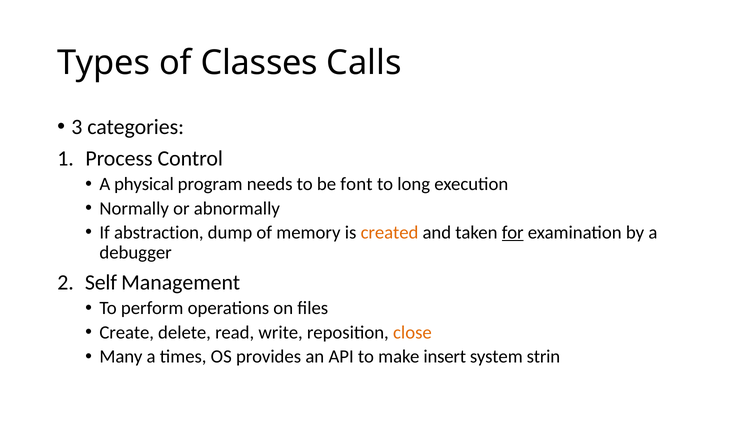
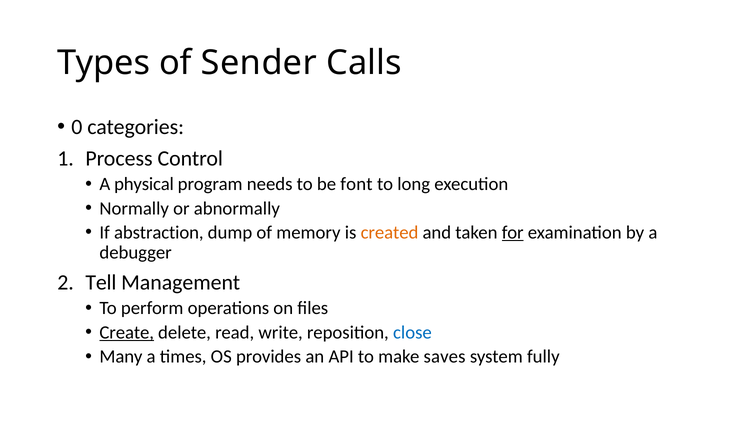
Classes: Classes -> Sender (259, 63)
3: 3 -> 0 (77, 127)
Self: Self -> Tell (101, 282)
Create underline: none -> present (127, 332)
close colour: orange -> blue (412, 332)
insert: insert -> saves (445, 356)
strin: strin -> fully (543, 356)
